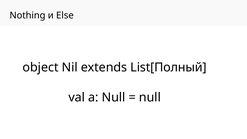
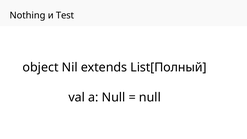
Else: Else -> Test (65, 15)
